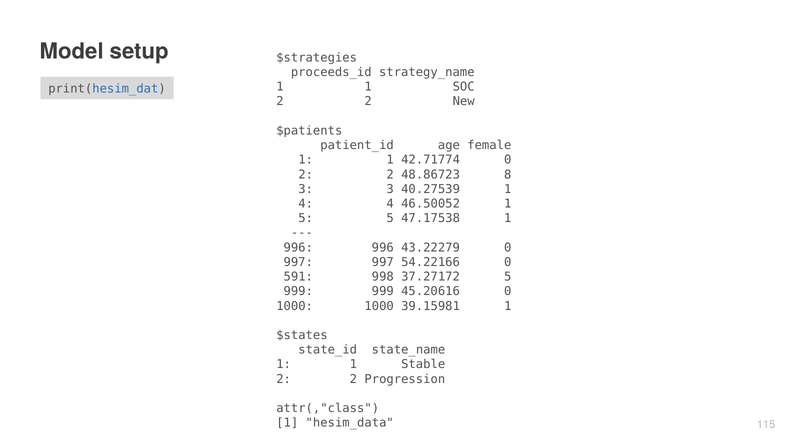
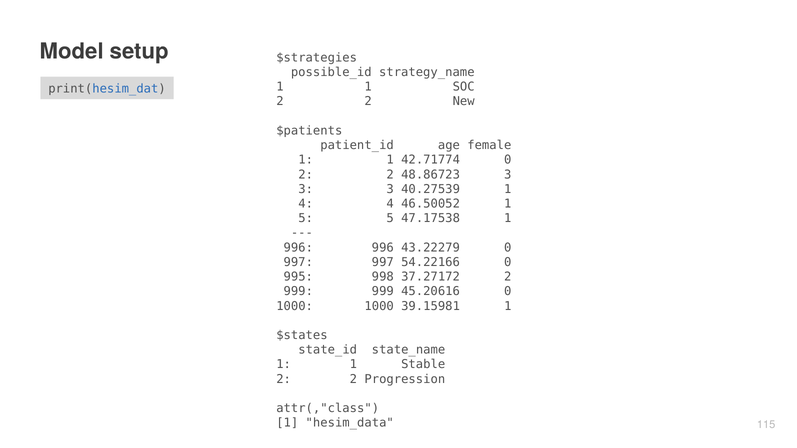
proceeds_id: proceeds_id -> possible_id (331, 72)
48.86723 8: 8 -> 3 (508, 175)
591: 591 -> 995 (298, 277)
37.27172 5: 5 -> 2 (508, 277)
